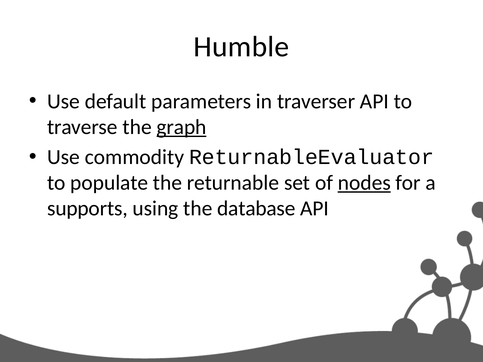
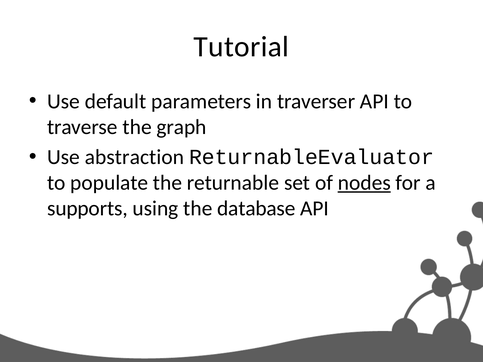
Humble: Humble -> Tutorial (241, 47)
graph underline: present -> none (182, 127)
commodity: commodity -> abstraction (134, 157)
